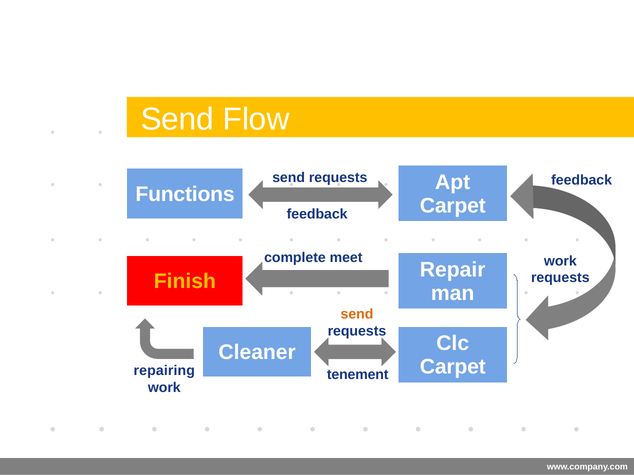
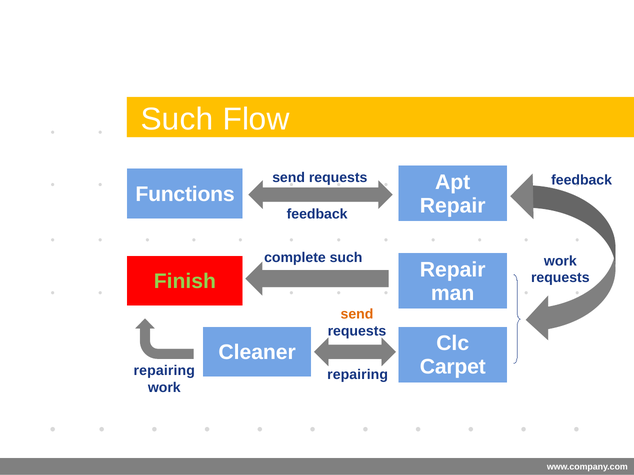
Send: Send -> Such (177, 119)
Carpet: Carpet -> Repair (453, 206)
complete meet: meet -> such (346, 258)
Finish colour: yellow -> light green (185, 282)
tenement: tenement -> repairing (358, 375)
